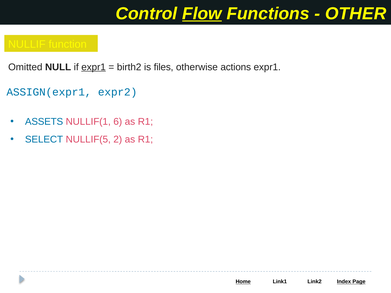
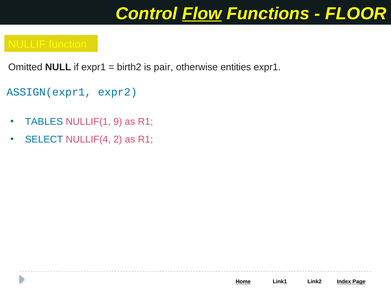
OTHER: OTHER -> FLOOR (356, 14)
expr1 underline: present -> none (94, 67)
files: files -> pair (163, 67)
actions: actions -> entities (236, 67)
ASSETS: ASSETS -> TABLES (44, 122)
6: 6 -> 9 (118, 122)
NULLIF(5: NULLIF(5 -> NULLIF(4 (88, 139)
